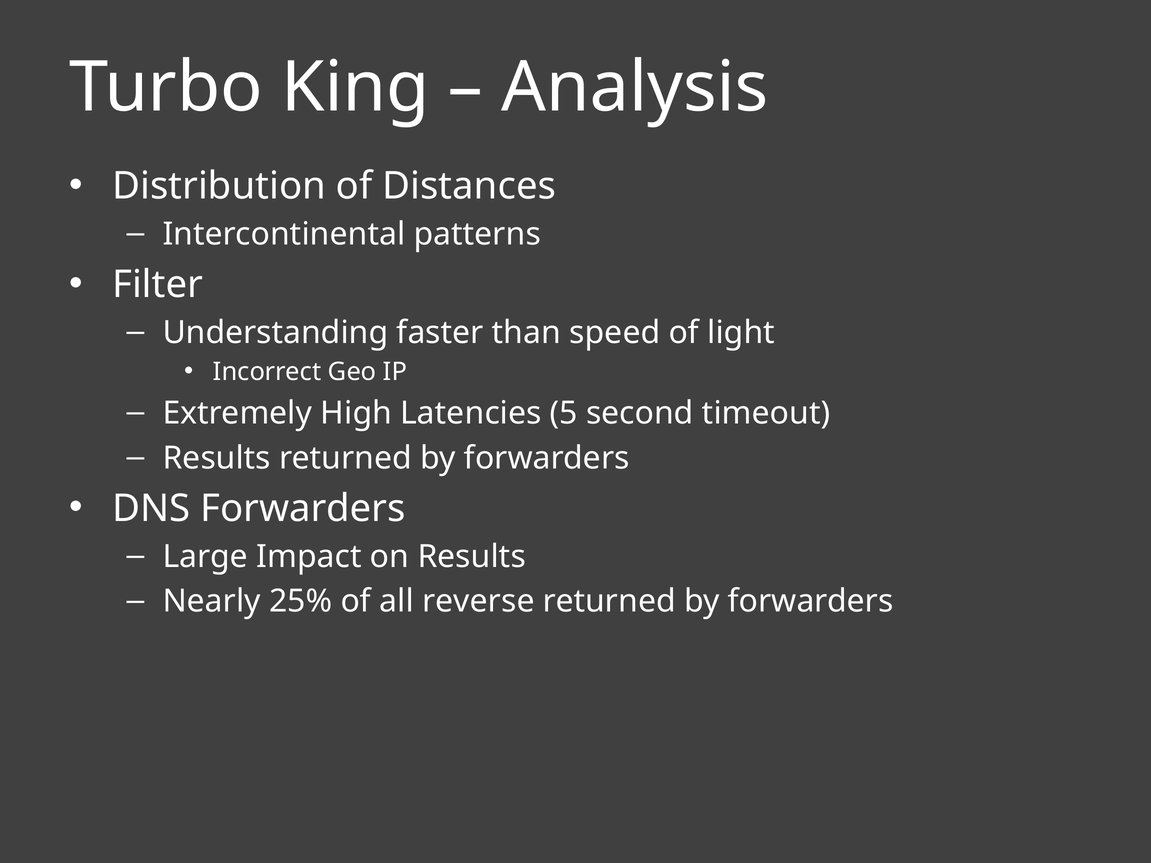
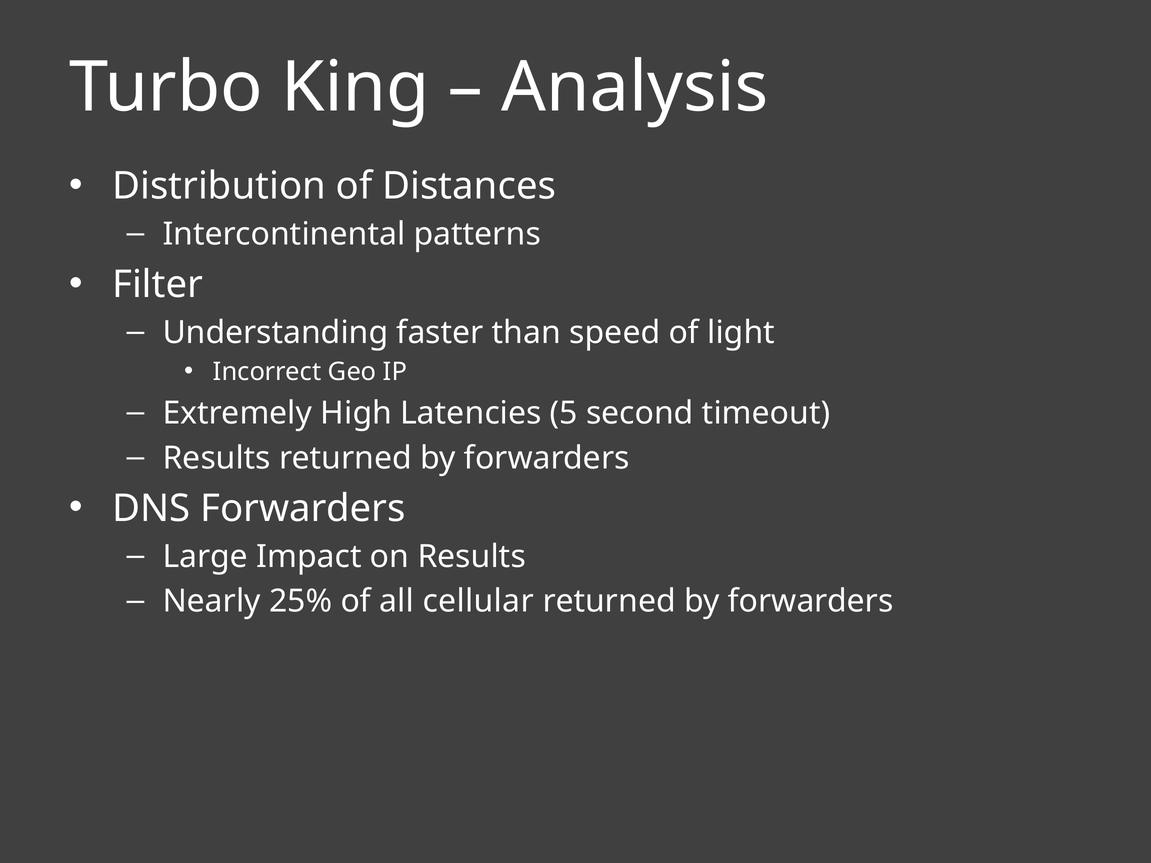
reverse: reverse -> cellular (478, 602)
